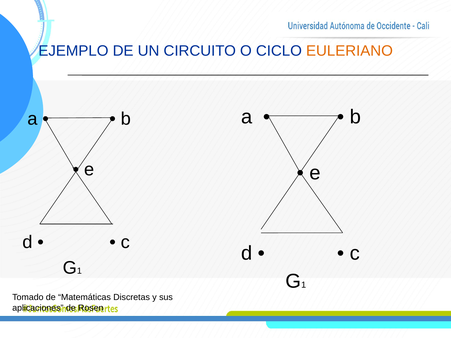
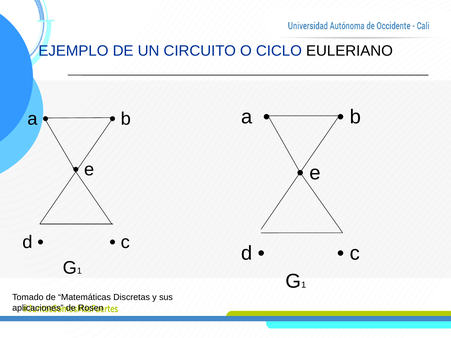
EULERIANO colour: orange -> black (349, 51)
